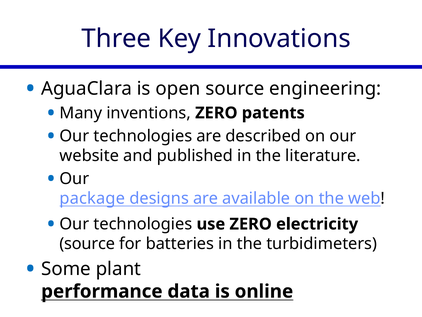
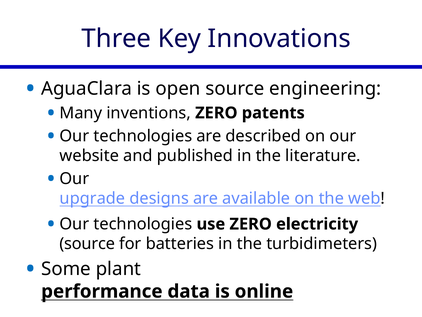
package: package -> upgrade (92, 198)
